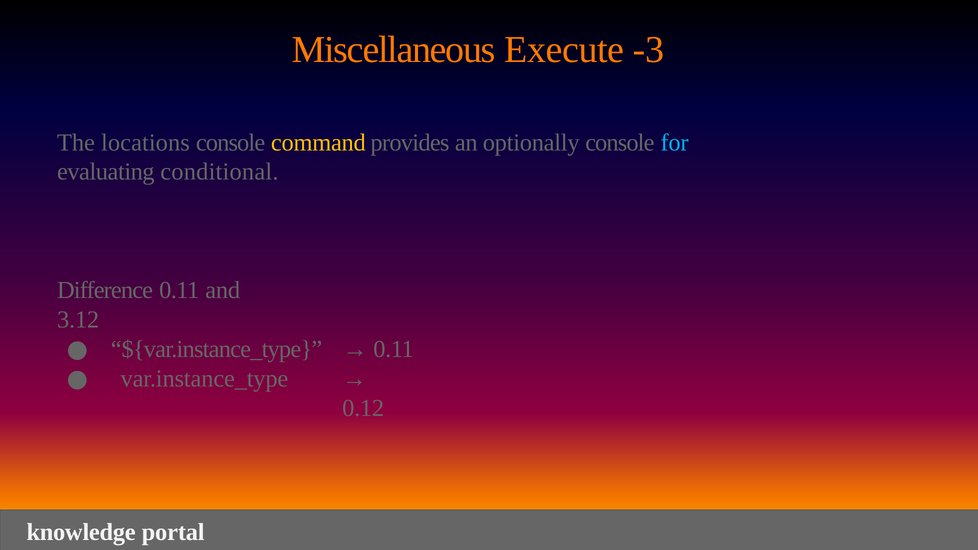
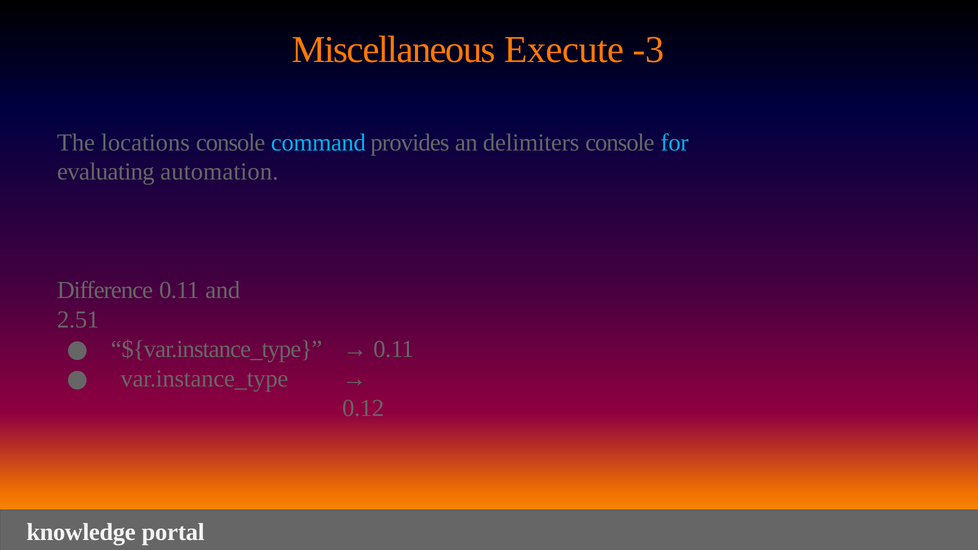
command colour: yellow -> light blue (318, 142)
optionally: optionally -> delimiters (531, 142)
conditional: conditional -> automation (219, 172)
3.12: 3.12 -> 2.51 (78, 320)
